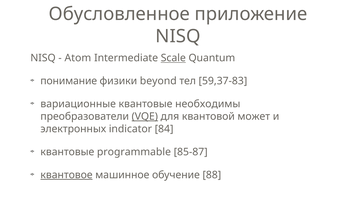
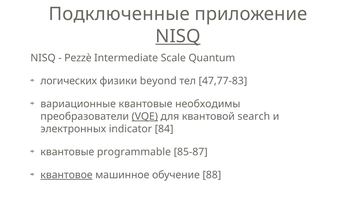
Обусловленное: Обусловленное -> Подключенные (119, 14)
NISQ underline: none -> present (178, 36)
Atom: Atom -> Pezzè (78, 58)
Scale underline: present -> none (173, 58)
понимание: понимание -> логических (69, 81)
59,37-83: 59,37-83 -> 47,77-83 (223, 81)
может: может -> search (254, 117)
